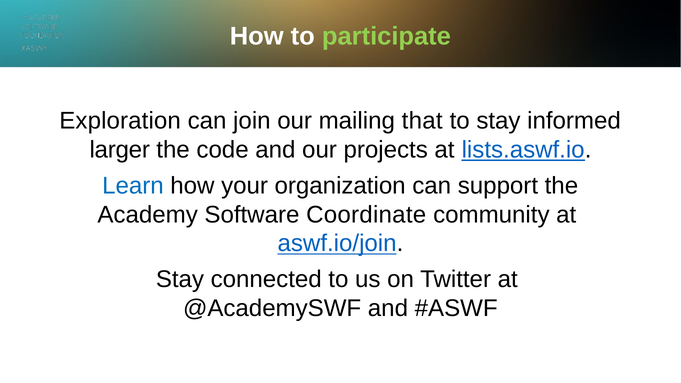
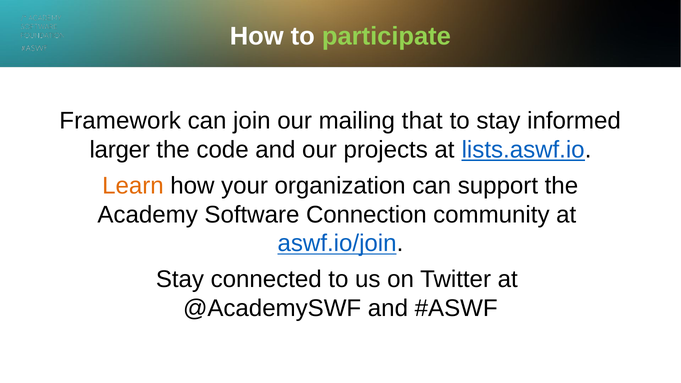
Exploration: Exploration -> Framework (120, 121)
Learn colour: blue -> orange (133, 186)
Coordinate: Coordinate -> Connection (366, 215)
